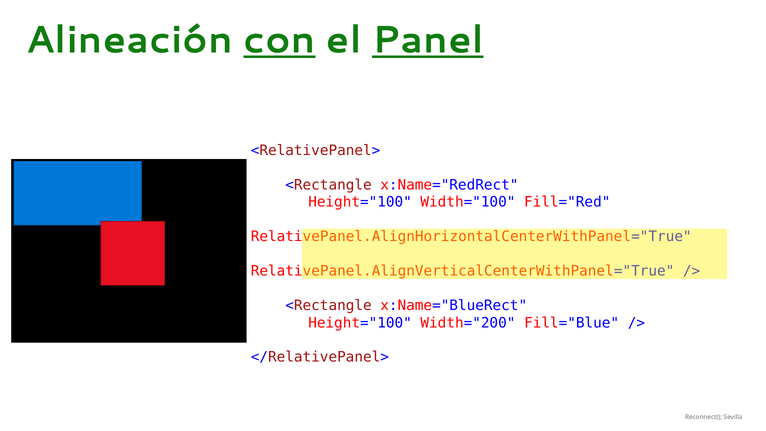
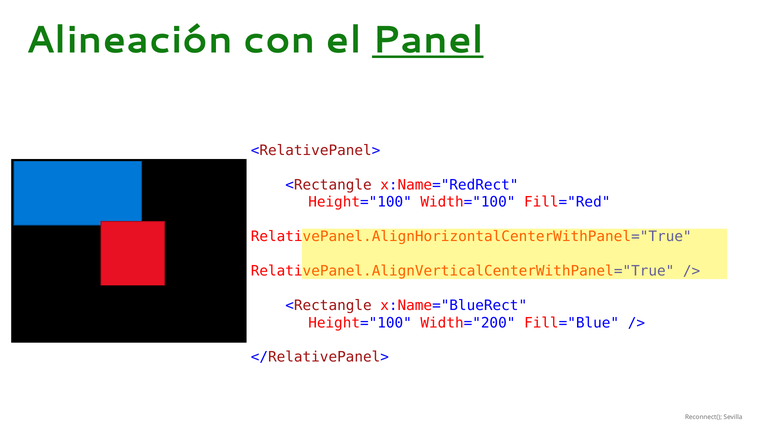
con underline: present -> none (279, 40)
